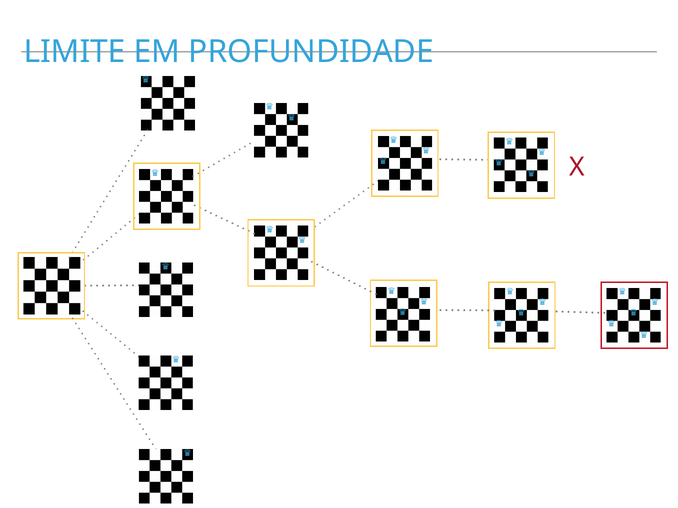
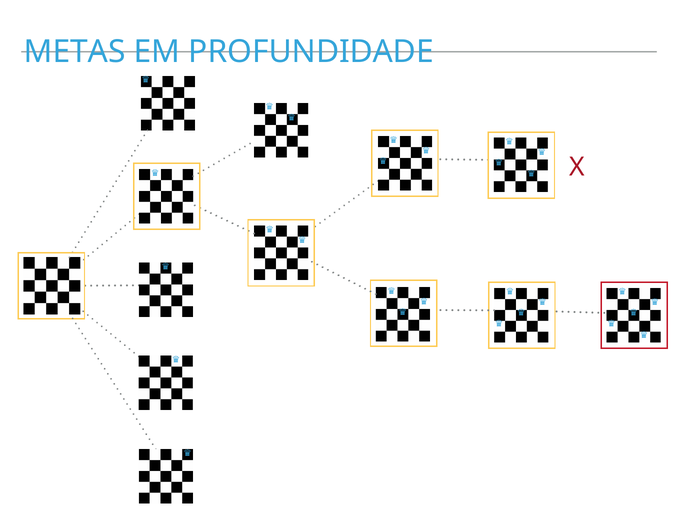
LIMITE: LIMITE -> METAS (75, 52)
